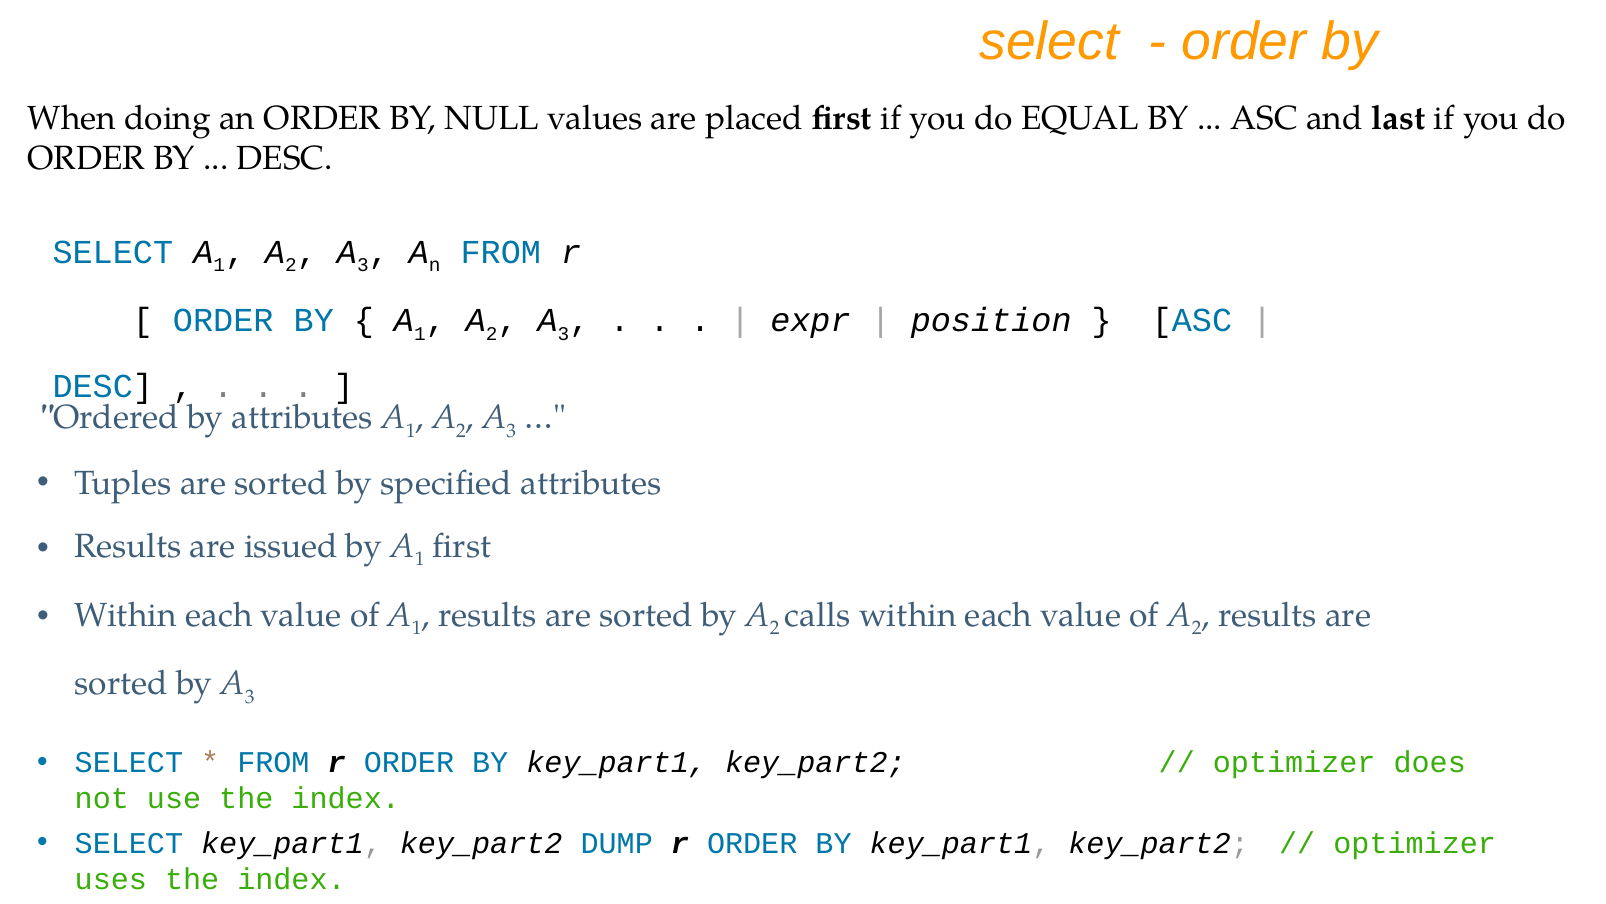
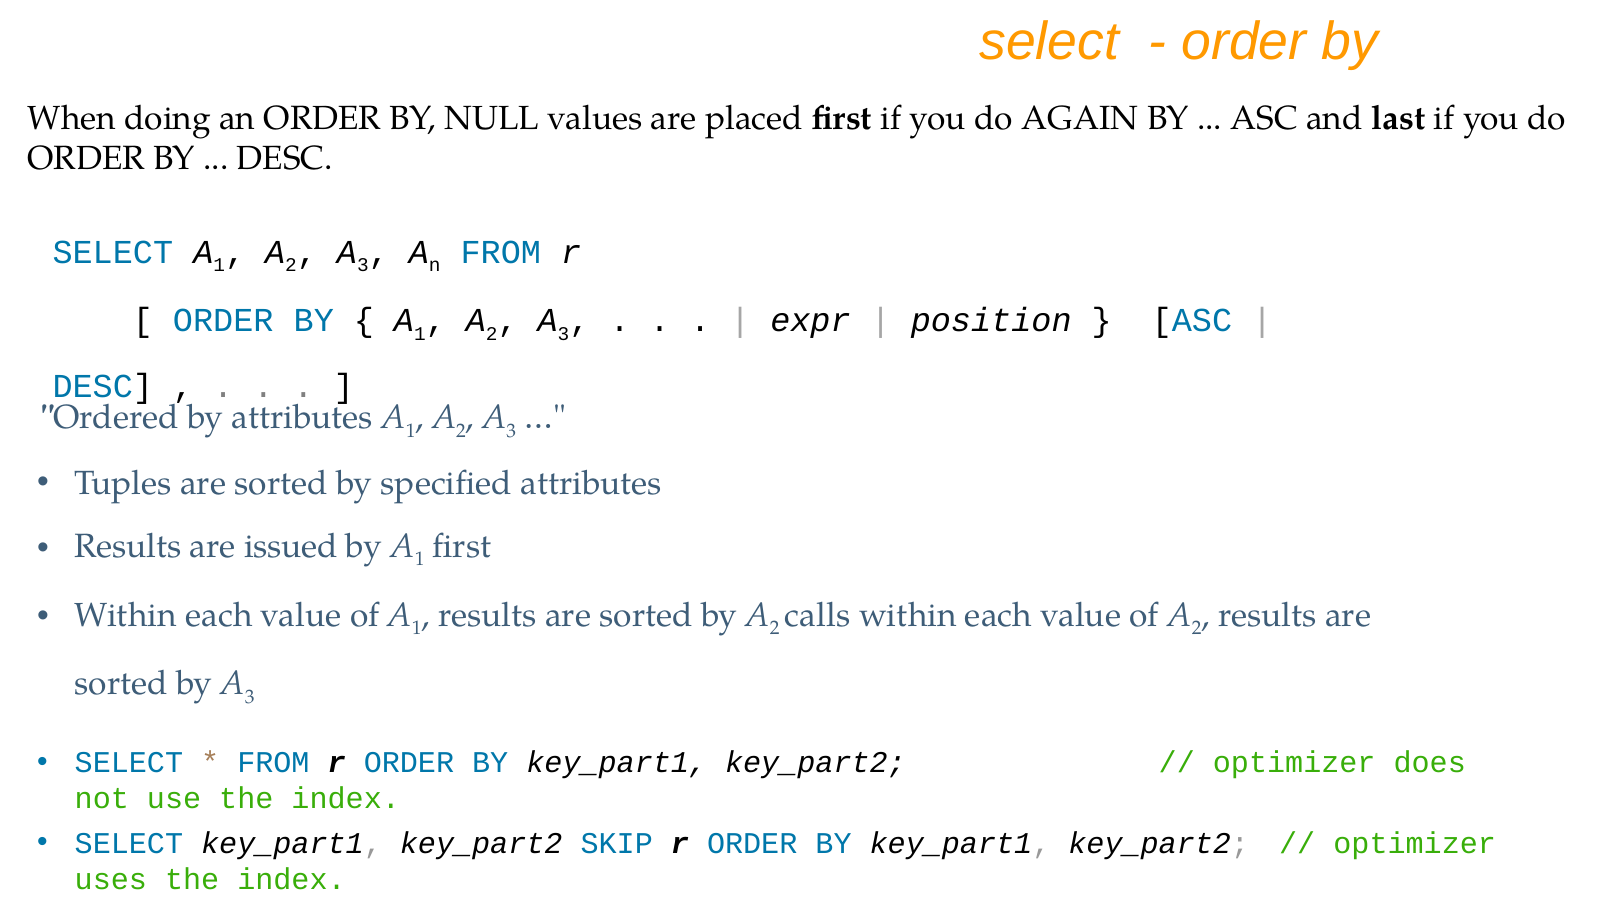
EQUAL: EQUAL -> AGAIN (1080, 118)
DUMP: DUMP -> SKIP (617, 842)
